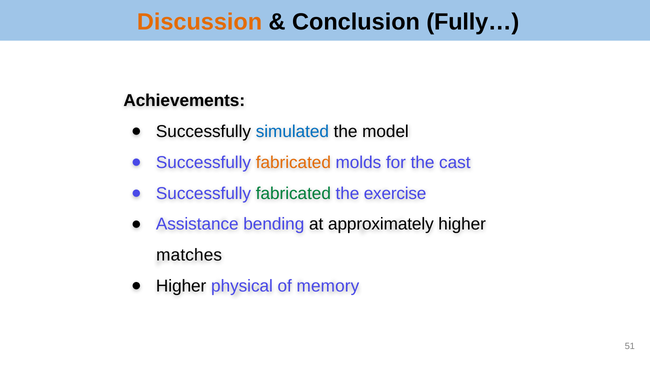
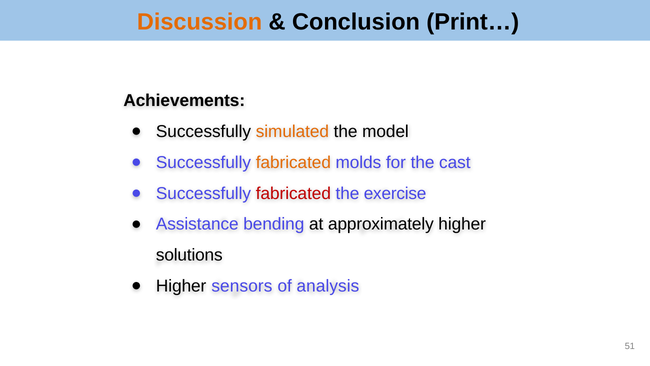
Fully…: Fully… -> Print… (473, 22)
simulated colour: blue -> orange (292, 132)
fabricated colour: green -> red (293, 193)
matches: matches -> solutions (189, 255)
physical: physical -> sensors (242, 286)
memory: memory -> analysis (328, 286)
